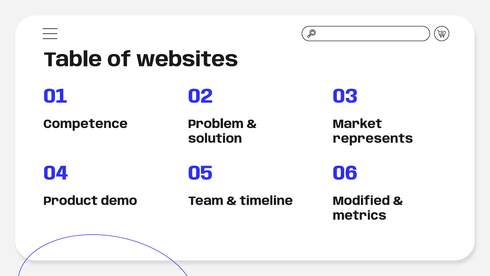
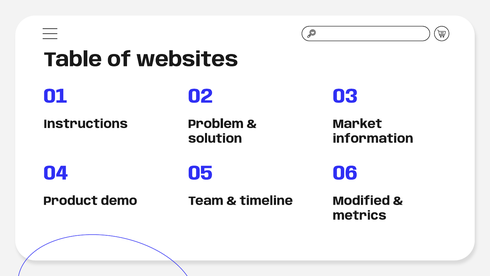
Competence: Competence -> Instructions (86, 124)
represents: represents -> information (373, 138)
